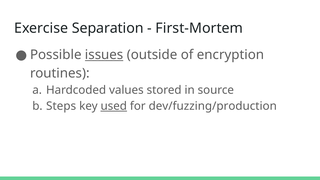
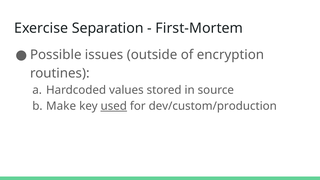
issues underline: present -> none (104, 55)
Steps: Steps -> Make (61, 106)
dev/fuzzing/production: dev/fuzzing/production -> dev/custom/production (213, 106)
